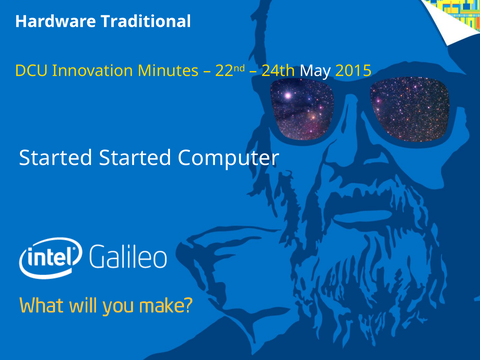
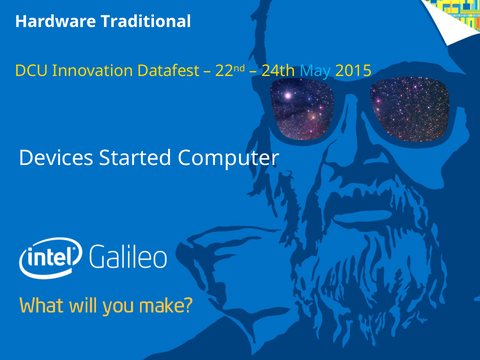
Minutes: Minutes -> Datafest (168, 71)
May colour: white -> light blue (315, 71)
Started: Started -> Devices (56, 158)
